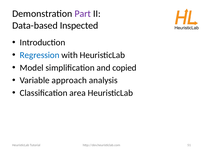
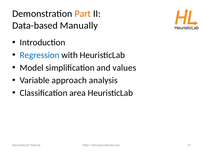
Part colour: purple -> orange (83, 14)
Inspected: Inspected -> Manually (79, 26)
copied: copied -> values (124, 68)
